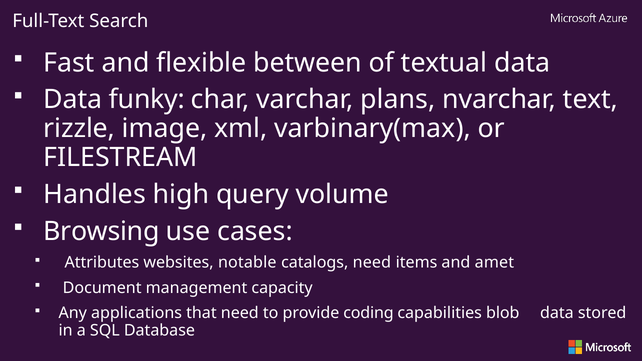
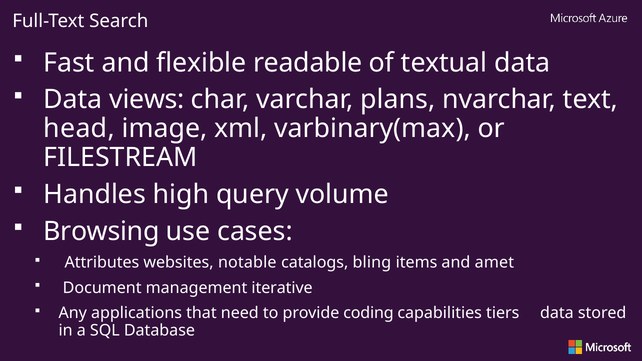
between: between -> readable (308, 63)
funky: funky -> views (147, 100)
rizzle: rizzle -> head (79, 129)
catalogs need: need -> bling (372, 262)
capacity: capacity -> iterative (282, 288)
blob: blob -> tiers (503, 313)
